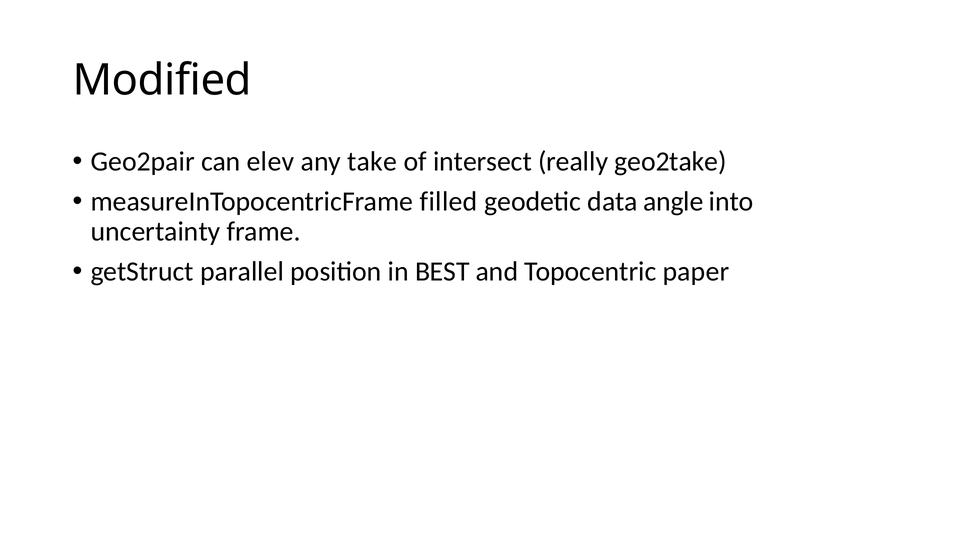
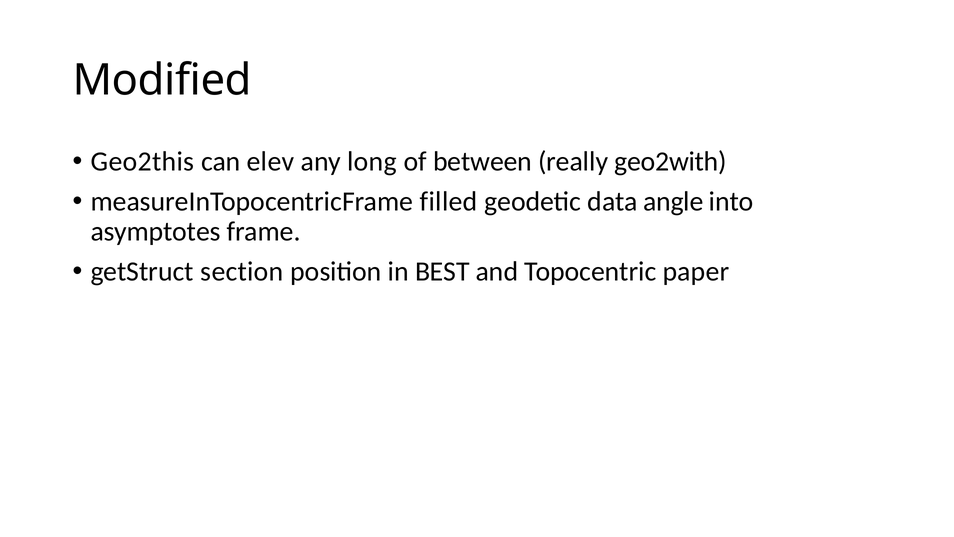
Geo2pair: Geo2pair -> Geo2this (143, 161)
take: take -> long (372, 161)
intersect: intersect -> between (483, 161)
geo2take: geo2take -> geo2with (670, 161)
uncertainty: uncertainty -> asymptotes (156, 231)
parallel: parallel -> section (242, 271)
